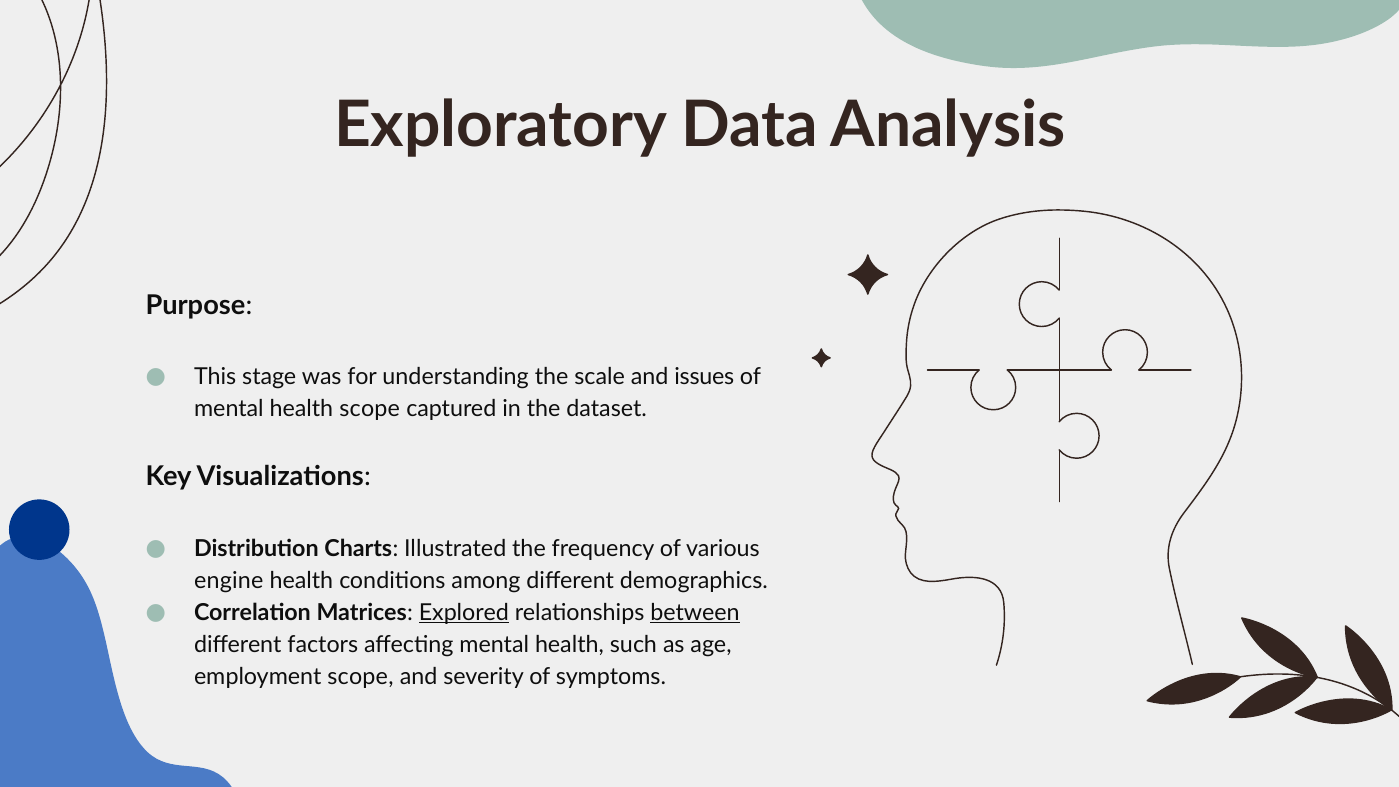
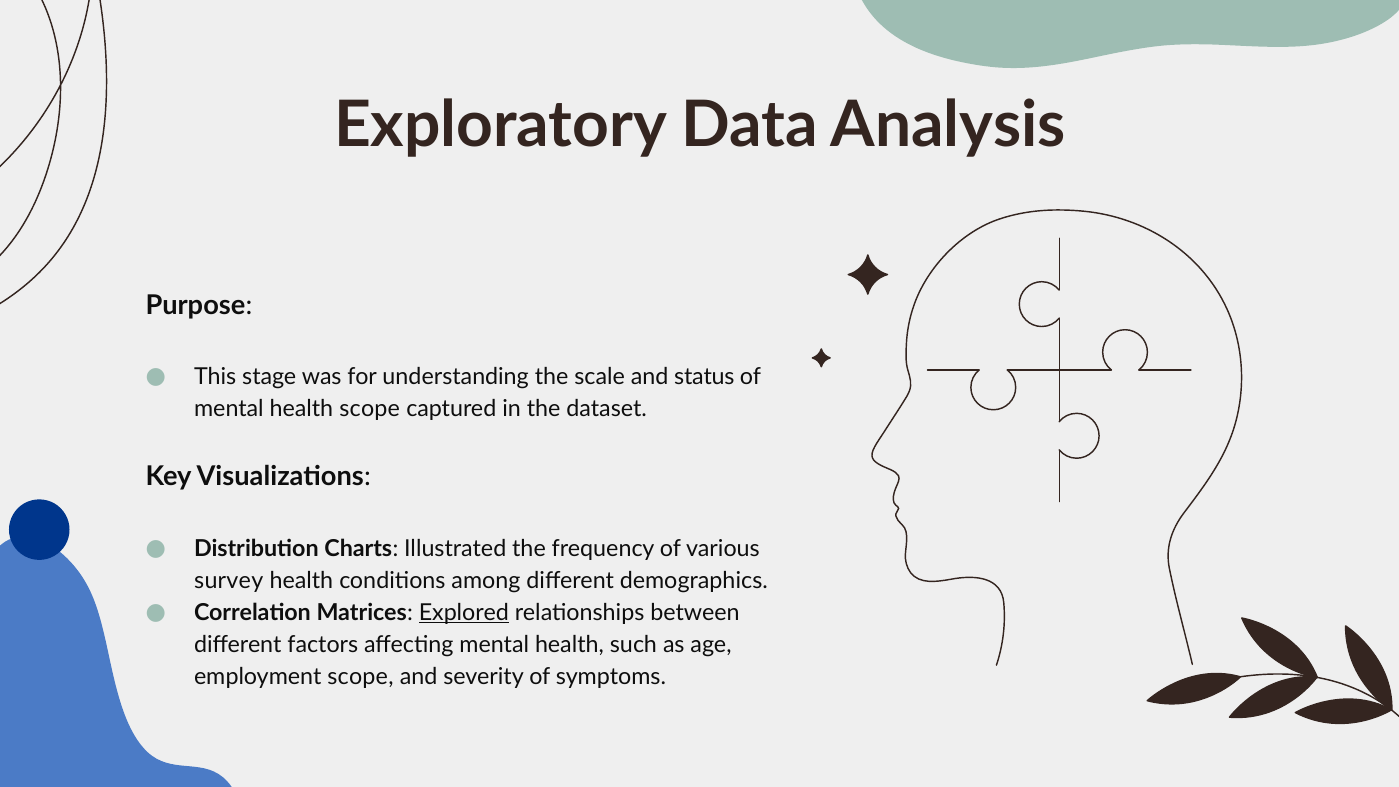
issues: issues -> status (704, 377)
engine: engine -> survey (229, 580)
between underline: present -> none (695, 613)
